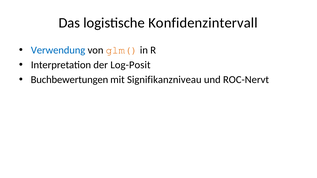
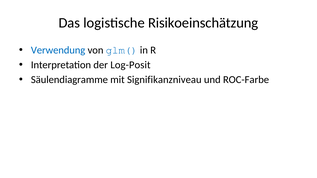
Konfidenzintervall: Konfidenzintervall -> Risikoeinschätzung (203, 23)
glm( colour: orange -> blue (122, 50)
Buchbewertungen: Buchbewertungen -> Säulendiagramme (69, 80)
ROC-Nervt: ROC-Nervt -> ROC-Farbe (246, 80)
